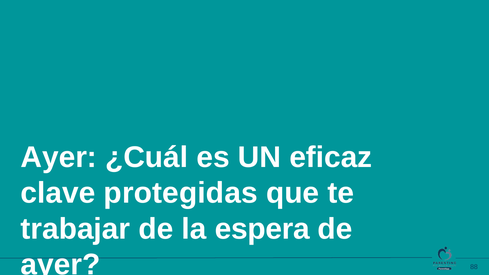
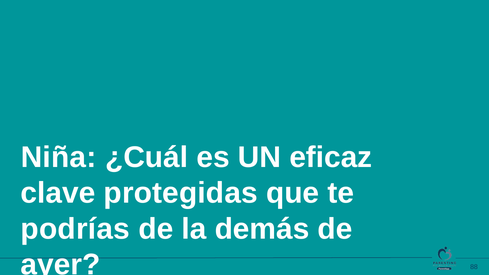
Ayer: Ayer -> Niña (59, 157)
trabajar: trabajar -> podrías (75, 229)
espera: espera -> demás (262, 229)
